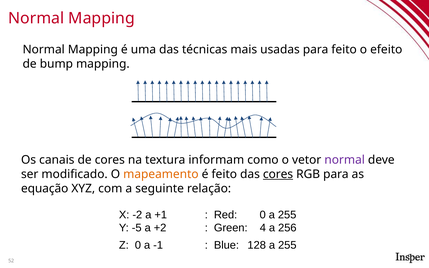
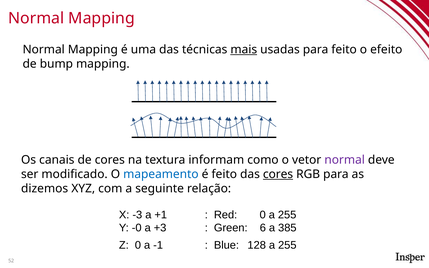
mais underline: none -> present (244, 50)
mapeamento colour: orange -> blue (161, 174)
equação: equação -> dizemos (45, 188)
-2: -2 -> -3 (137, 215)
-5: -5 -> -0 (137, 228)
+2: +2 -> +3 (160, 228)
4: 4 -> 6 (263, 228)
256: 256 -> 385 (287, 228)
